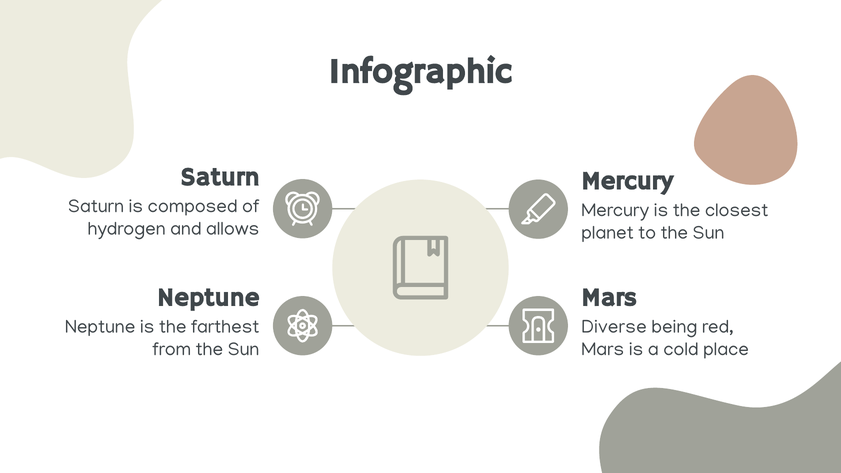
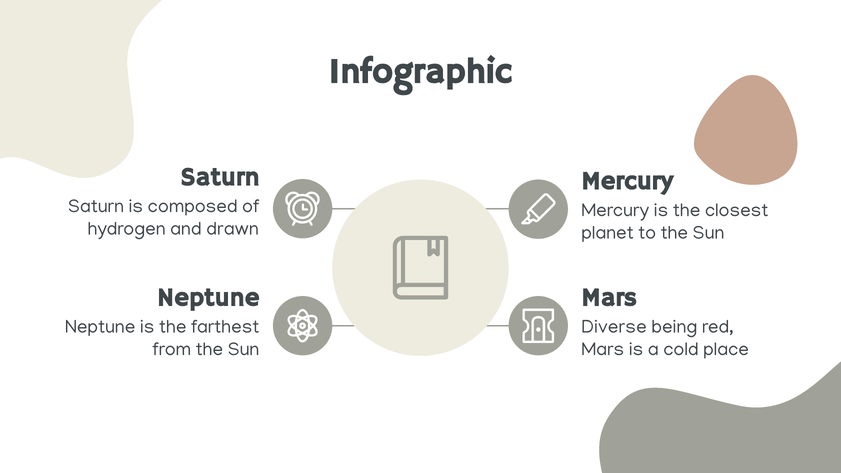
allows: allows -> drawn (233, 229)
